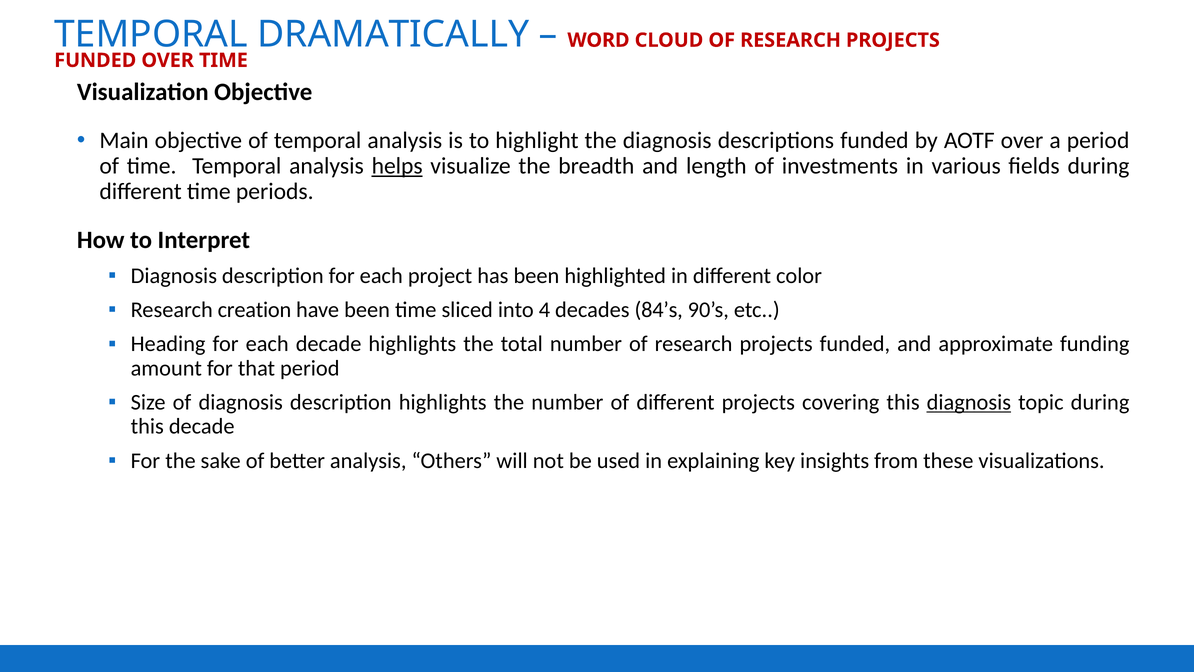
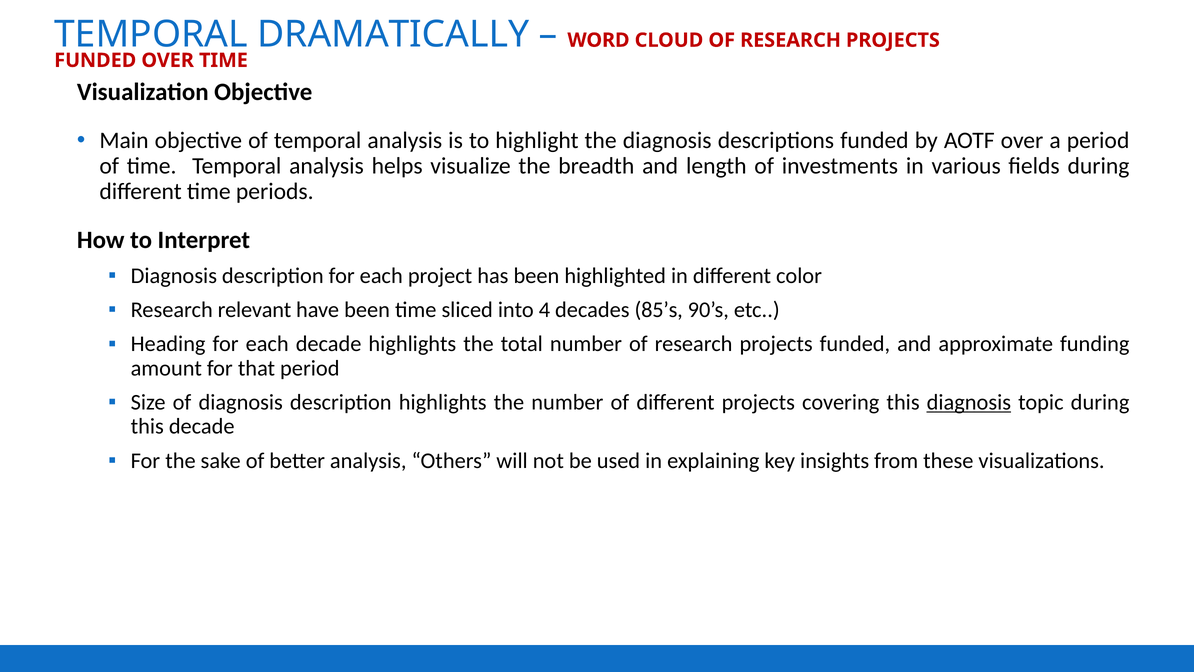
helps underline: present -> none (397, 166)
creation: creation -> relevant (254, 310)
84’s: 84’s -> 85’s (659, 310)
